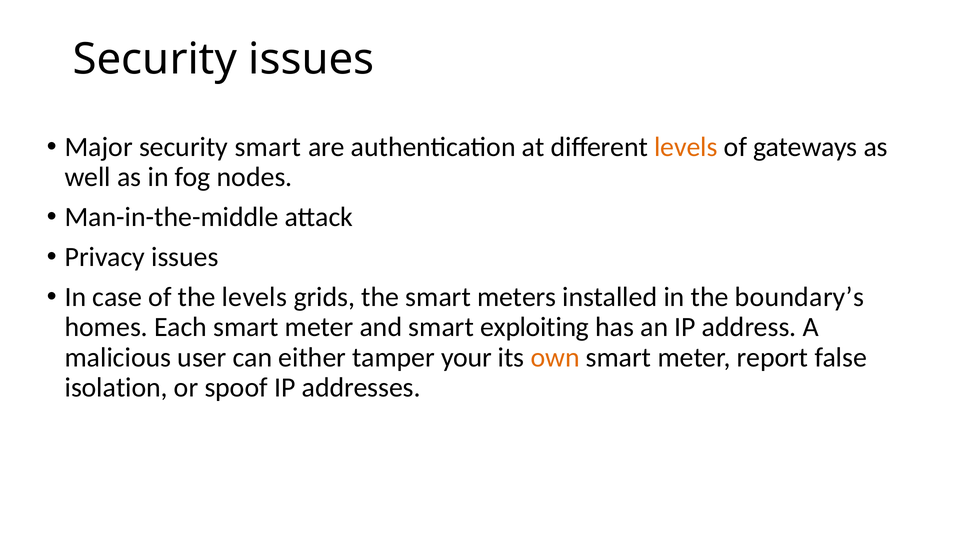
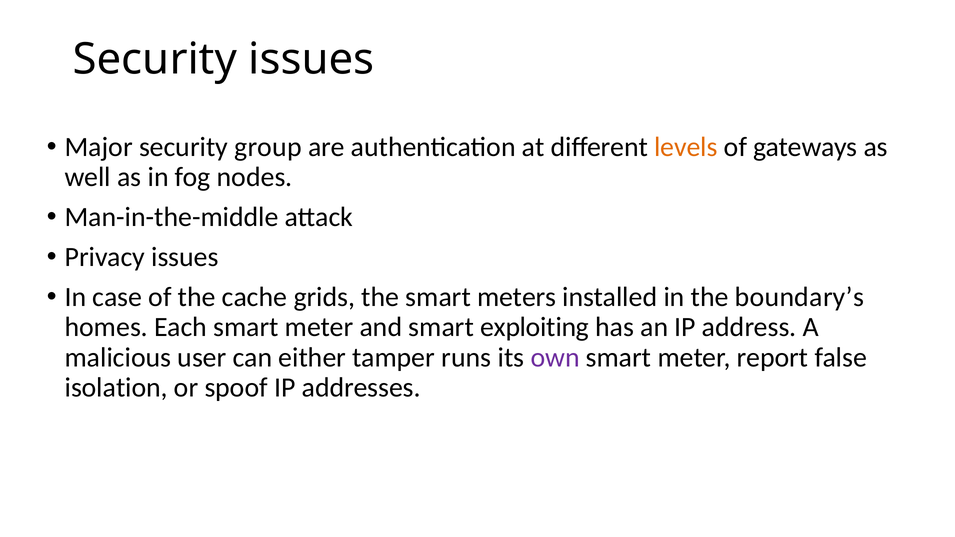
security smart: smart -> group (268, 147)
the levels: levels -> cache (255, 297)
your: your -> runs (466, 357)
own colour: orange -> purple (555, 357)
